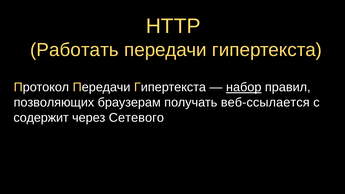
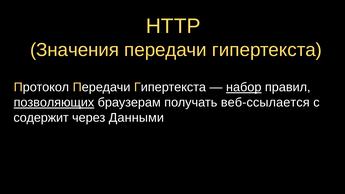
Работать: Работать -> Значения (75, 50)
позволяющих underline: none -> present (54, 103)
Сетевого: Сетевого -> Данными (136, 118)
